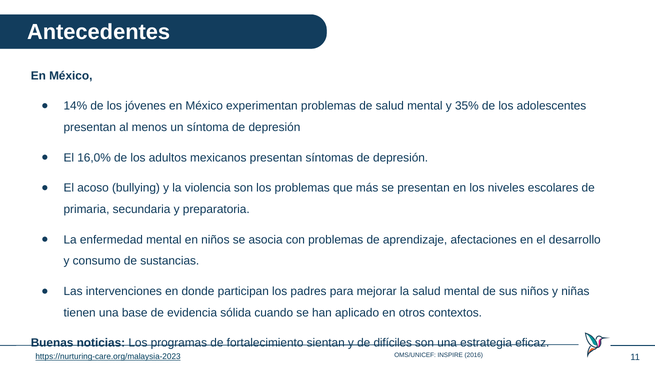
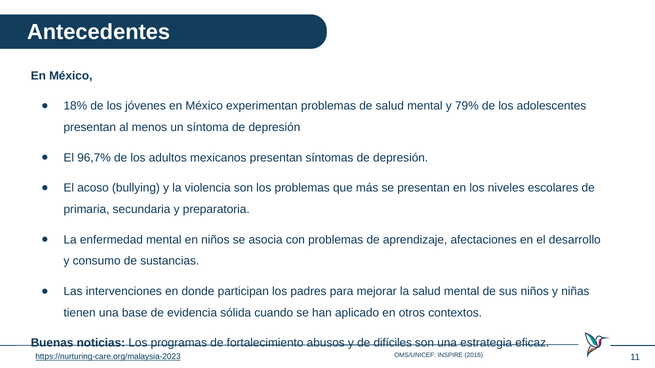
14%: 14% -> 18% (75, 106)
35%: 35% -> 79% (467, 106)
16,0%: 16,0% -> 96,7% (94, 158)
sientan: sientan -> abusos (326, 343)
